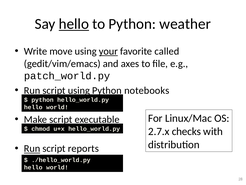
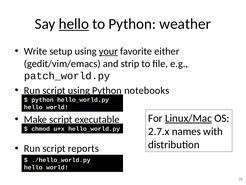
move: move -> setup (61, 51)
called: called -> either (167, 51)
axes: axes -> strip (130, 63)
Linux/Mac underline: none -> present (188, 118)
checks: checks -> names (186, 131)
Run underline: present -> none (32, 148)
